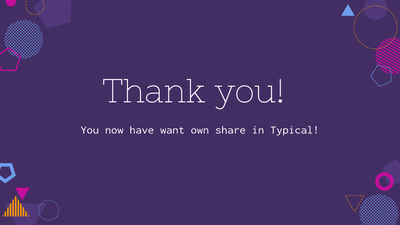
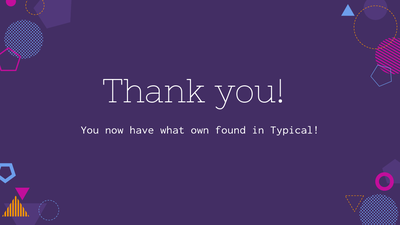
want: want -> what (172, 130)
share: share -> found (230, 130)
